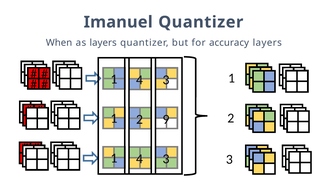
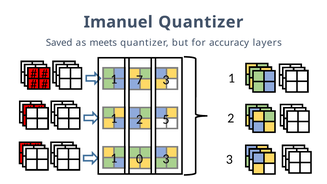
When: When -> Saved (59, 43)
as layers: layers -> meets (103, 43)
4: 4 -> 7 (139, 80)
9: 9 -> 5 (166, 119)
4: 4 -> 0 (139, 159)
